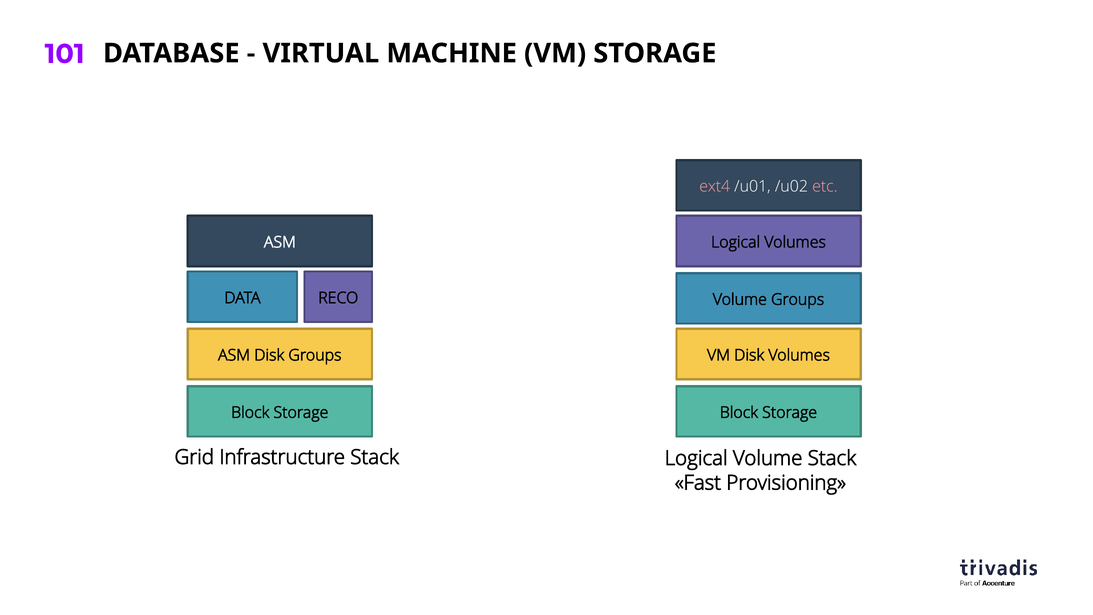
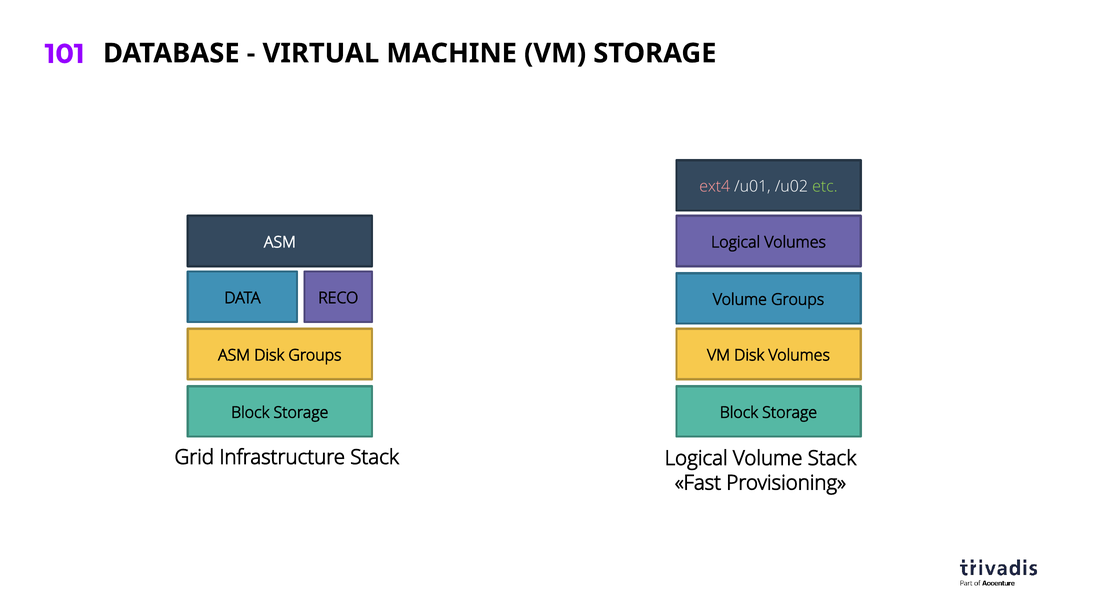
etc colour: pink -> light green (825, 186)
